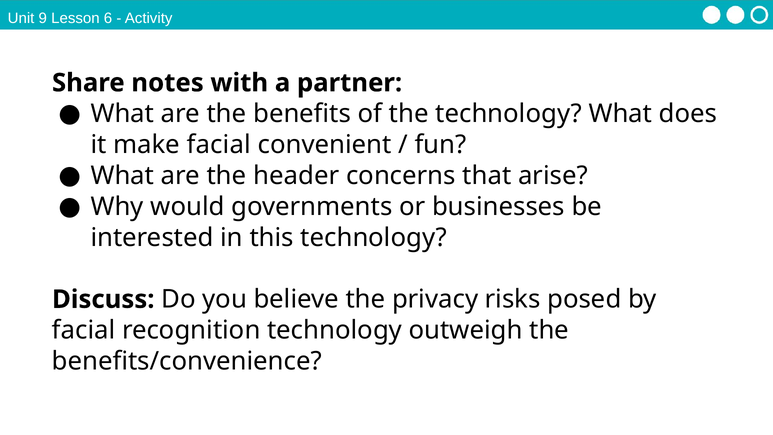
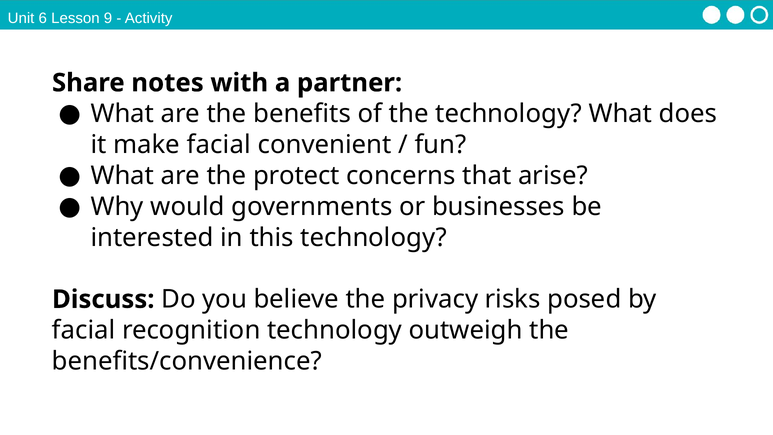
9: 9 -> 6 (43, 18)
6: 6 -> 9 (108, 18)
header: header -> protect (296, 176)
